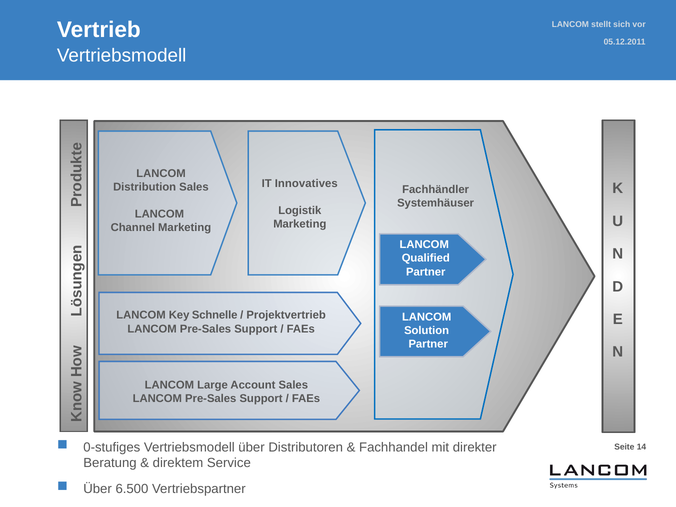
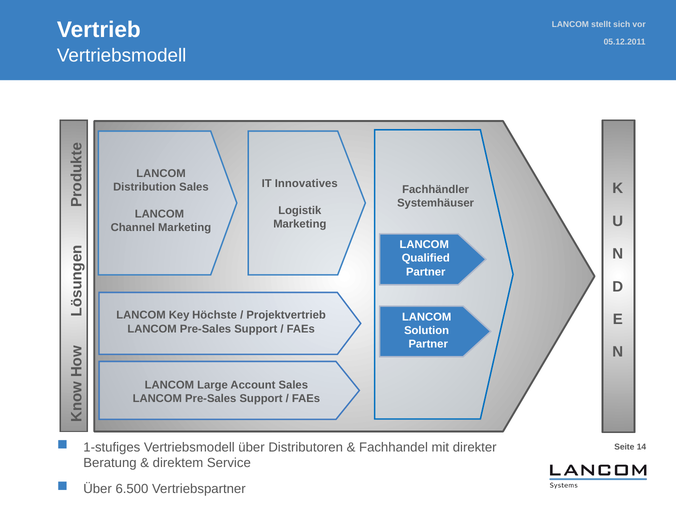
Schnelle: Schnelle -> Höchste (215, 315)
0-stufiges: 0-stufiges -> 1-stufiges (112, 447)
